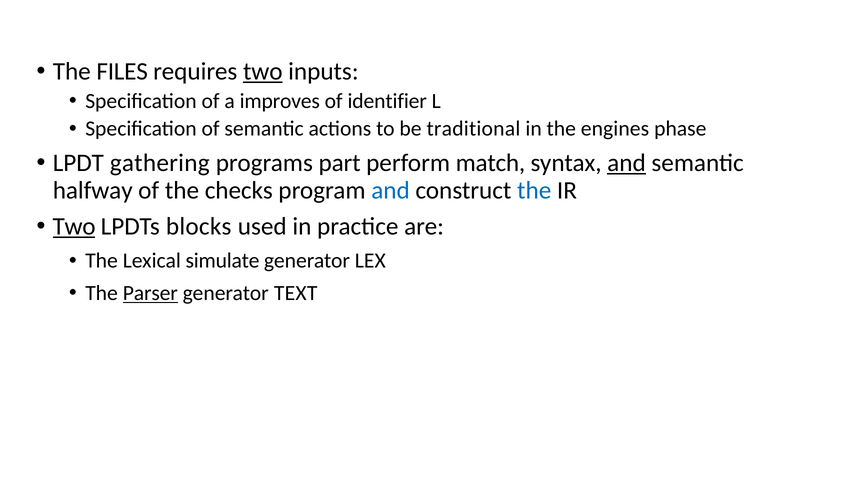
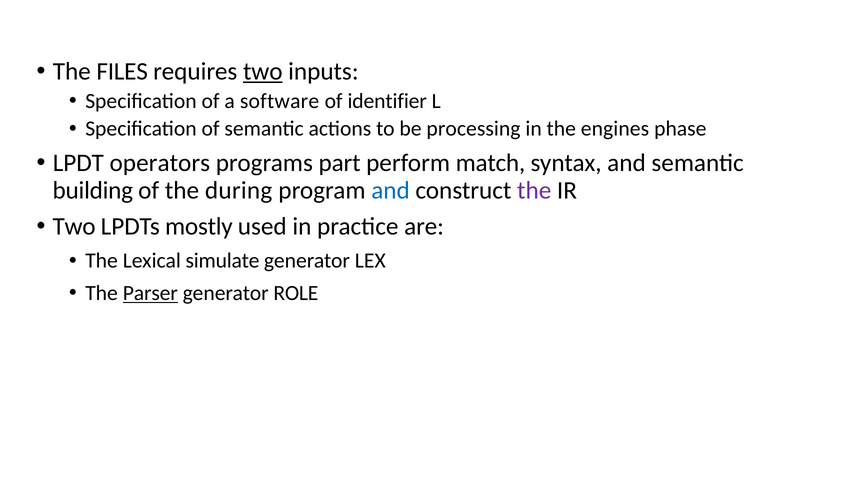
improves: improves -> software (280, 101)
traditional: traditional -> processing (474, 129)
gathering: gathering -> operators (160, 163)
and underline: present -> none (627, 163)
halfway: halfway -> building (93, 191)
checks: checks -> during (239, 191)
the colour: blue -> purple (534, 191)
Two underline: present -> none (74, 227)
blocks: blocks -> mostly (199, 227)
TEXT: TEXT -> ROLE (296, 294)
